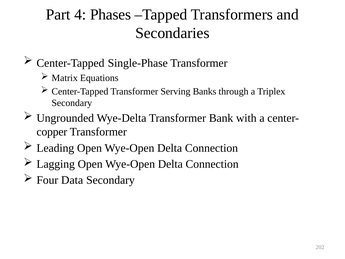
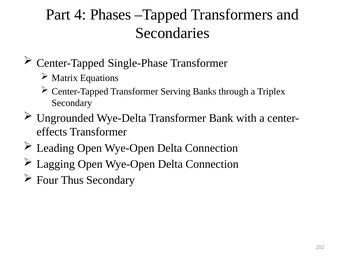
copper: copper -> effects (52, 132)
Data: Data -> Thus (72, 180)
